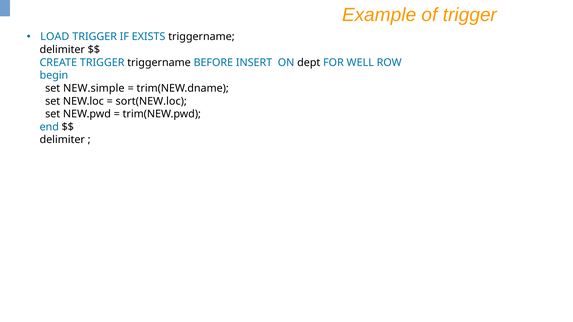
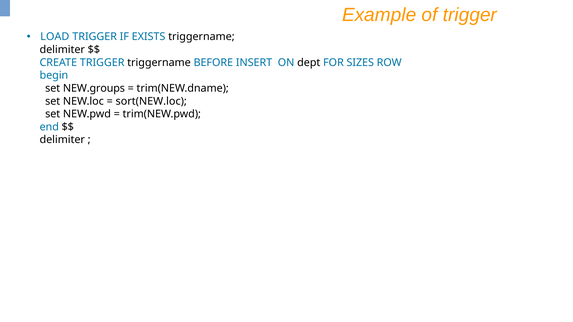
WELL: WELL -> SIZES (360, 63)
NEW.simple: NEW.simple -> NEW.groups (94, 88)
